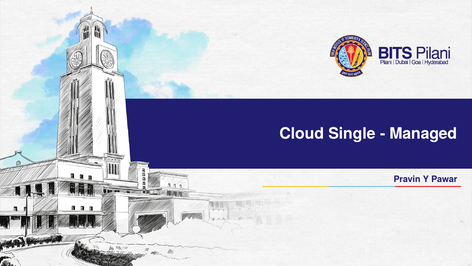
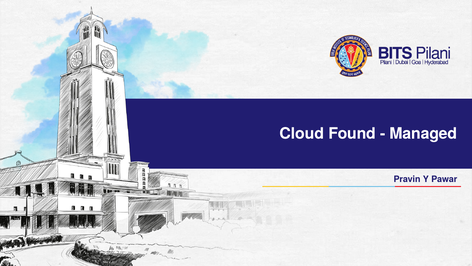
Single: Single -> Found (352, 133)
